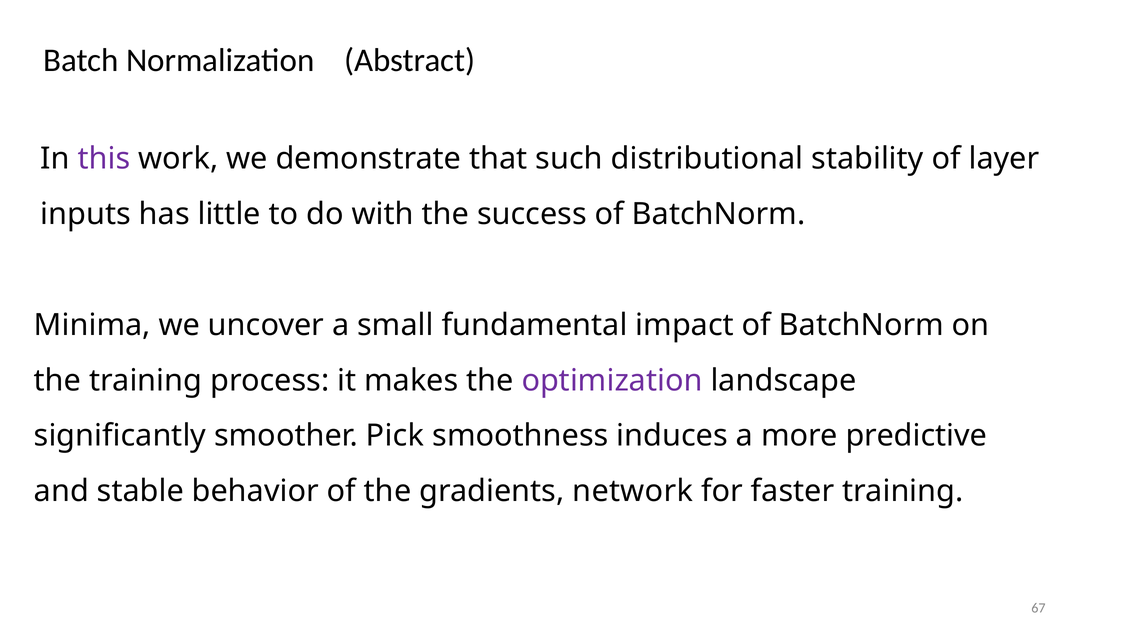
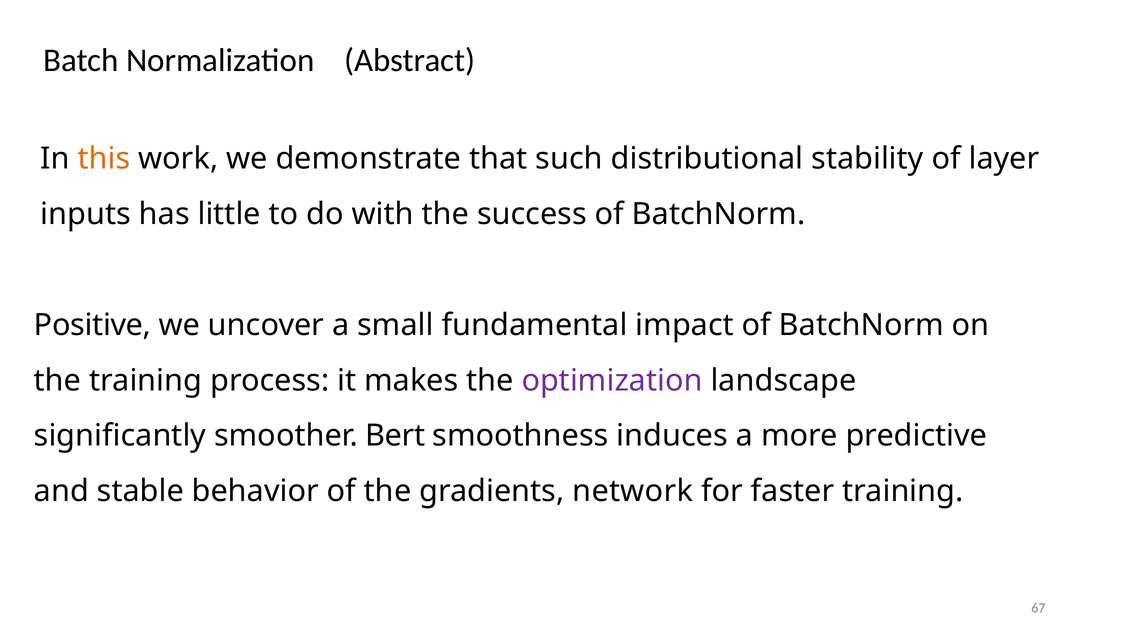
this colour: purple -> orange (104, 159)
Minima: Minima -> Positive (92, 325)
Pick: Pick -> Bert (395, 436)
